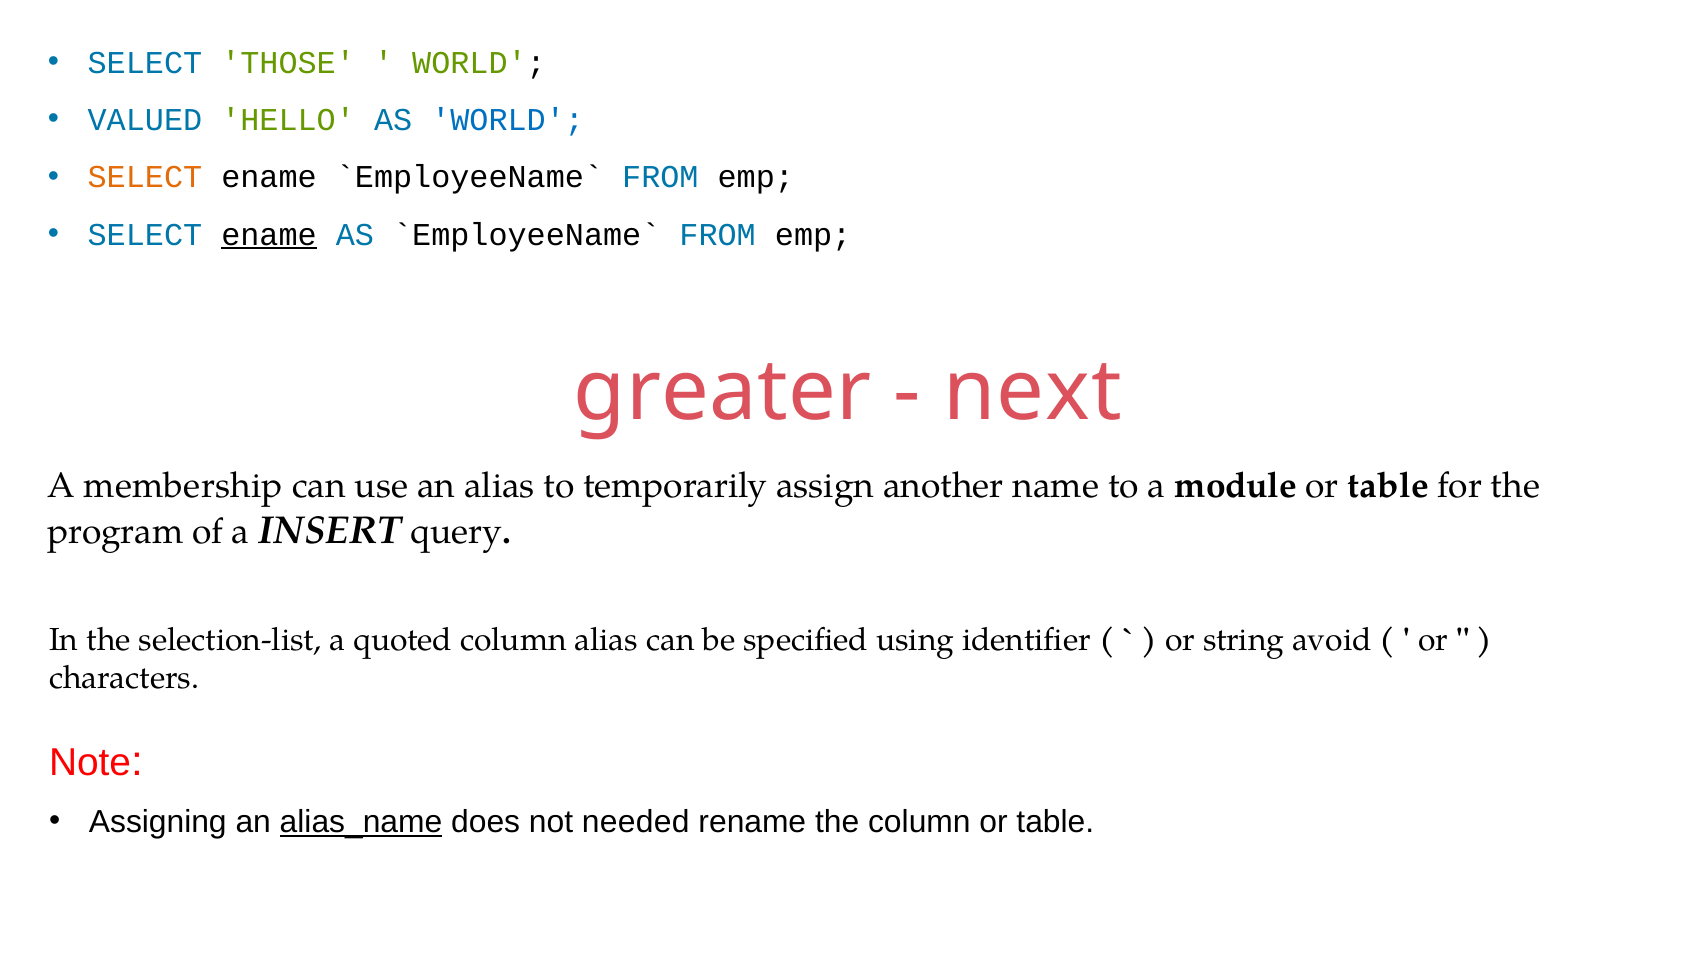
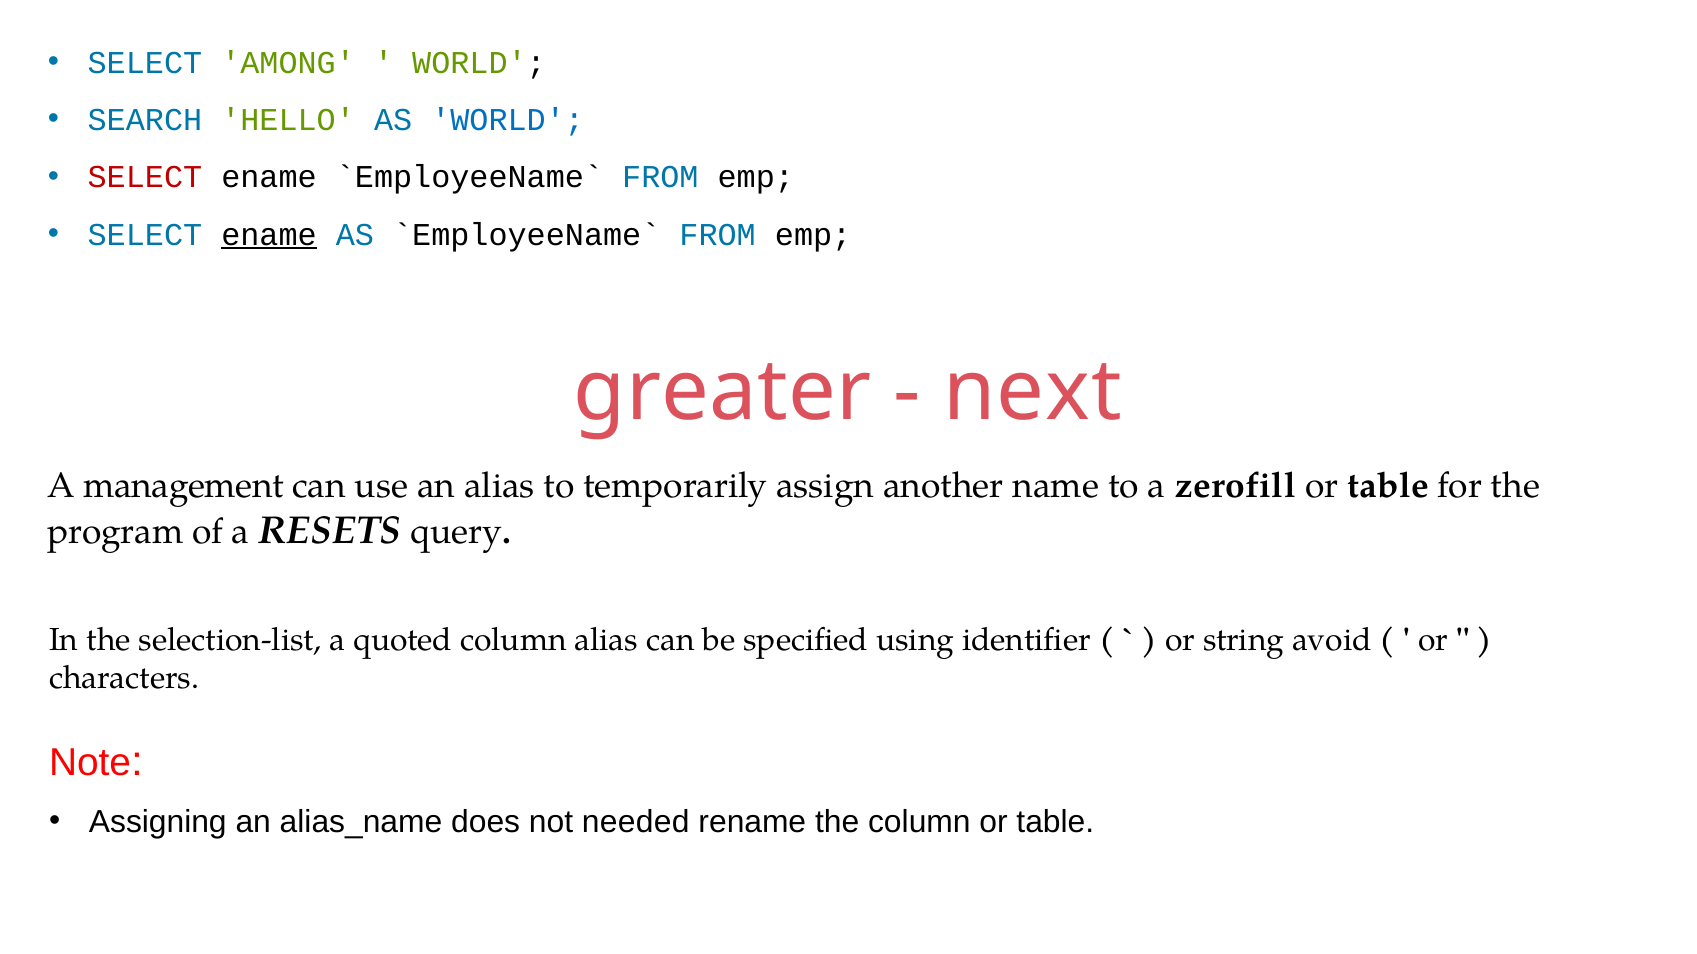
THOSE: THOSE -> AMONG (288, 63)
VALUED: VALUED -> SEARCH (145, 120)
SELECT colour: orange -> red (145, 177)
membership: membership -> management (184, 486)
module: module -> zerofill (1236, 486)
INSERT: INSERT -> RESETS (330, 531)
alias_name underline: present -> none (361, 822)
